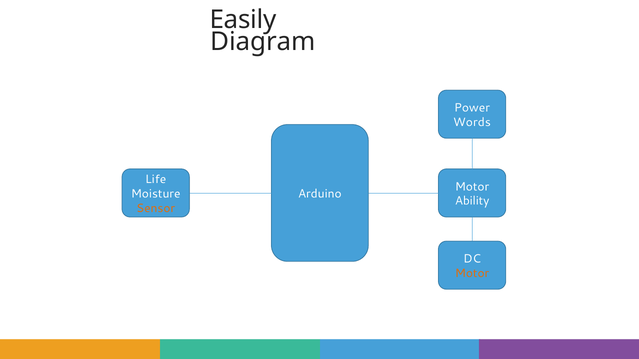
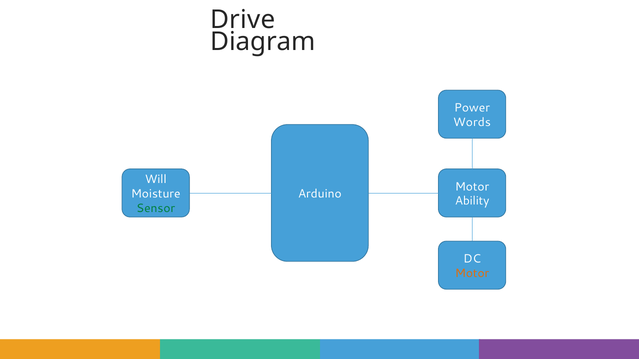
Easily: Easily -> Drive (243, 19)
Life: Life -> Will (156, 180)
Sensor colour: orange -> green (156, 208)
